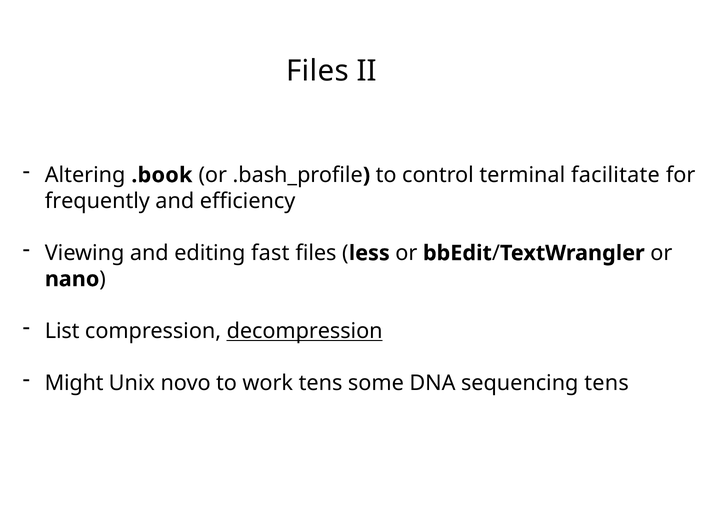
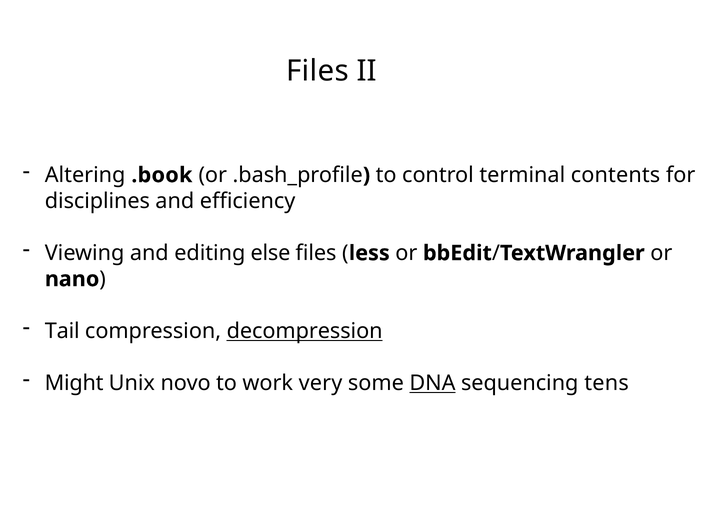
facilitate: facilitate -> contents (616, 175)
frequently: frequently -> disciplines (97, 201)
fast: fast -> else (270, 253)
List: List -> Tail (62, 331)
work tens: tens -> very (320, 383)
DNA underline: none -> present (432, 383)
